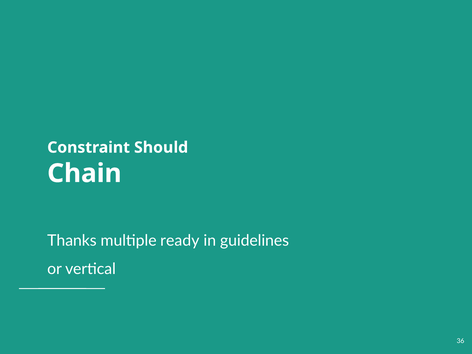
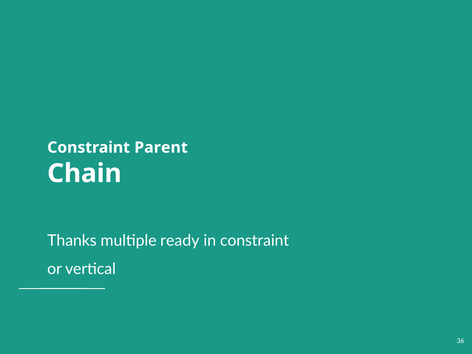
Should: Should -> Parent (161, 148)
in guidelines: guidelines -> constraint (255, 241)
